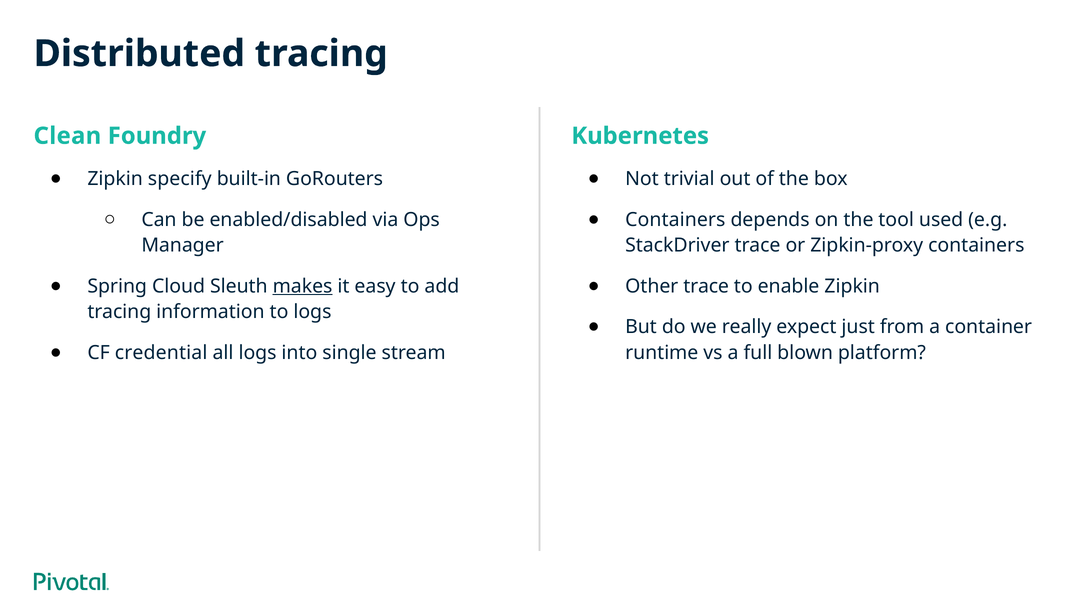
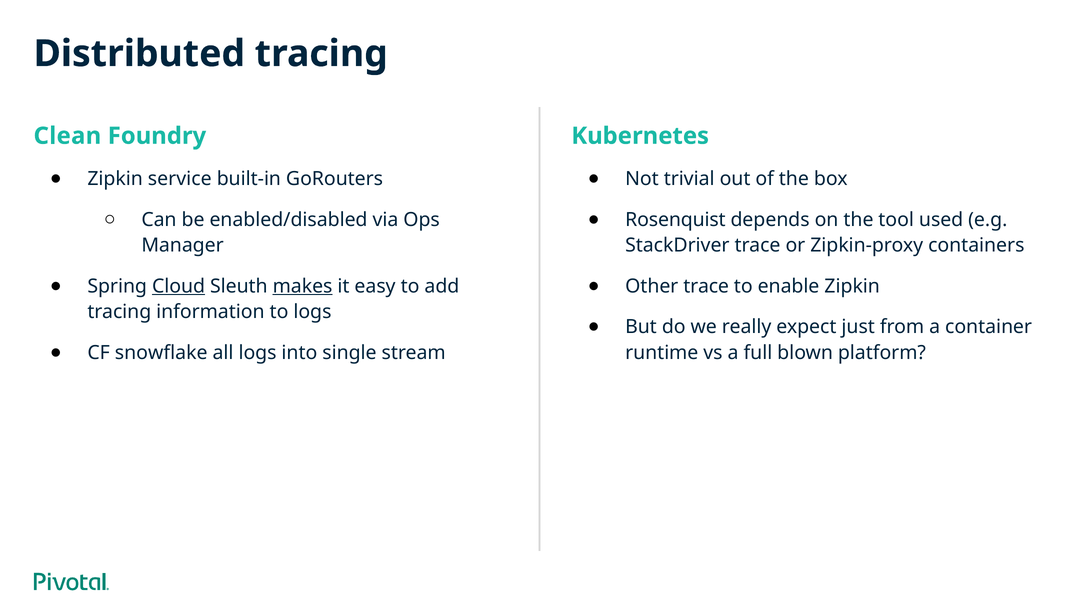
specify: specify -> service (180, 179)
Containers: Containers -> Rosenquist (675, 220)
Cloud underline: none -> present (179, 286)
credential: credential -> snowflake (161, 353)
